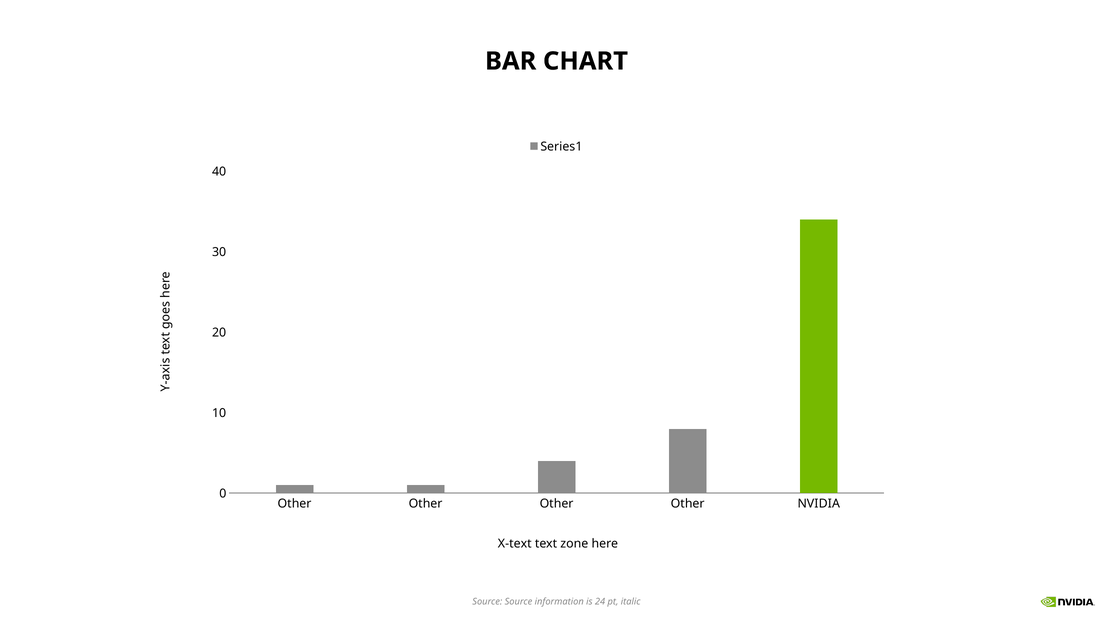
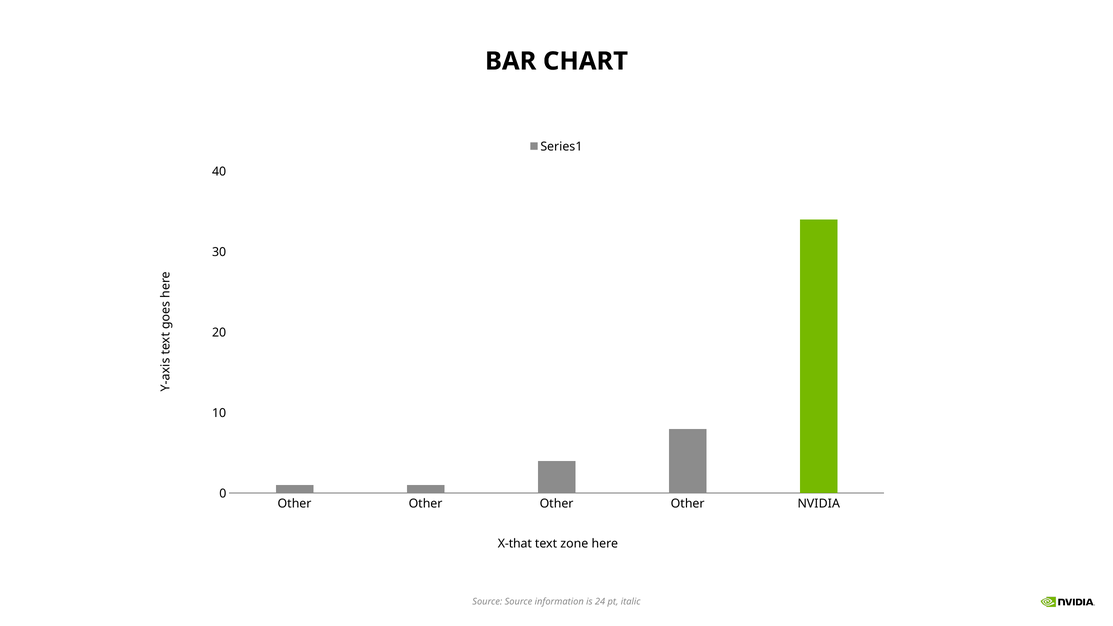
X-text: X-text -> X-that (515, 544)
